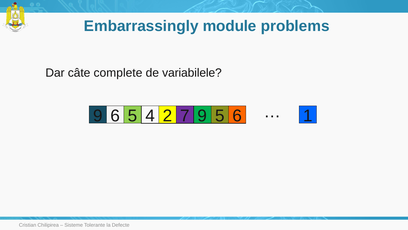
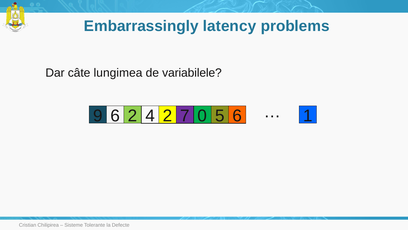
module: module -> latency (230, 26)
complete: complete -> lungimea (118, 73)
6 5: 5 -> 2 (133, 115)
7 9: 9 -> 0 (202, 116)
